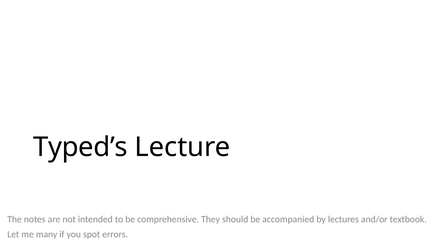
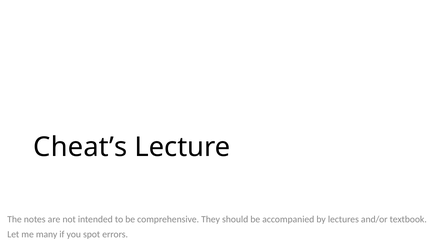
Typed’s: Typed’s -> Cheat’s (80, 147)
